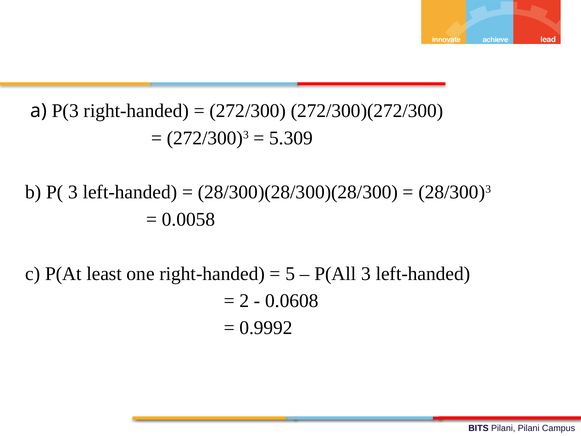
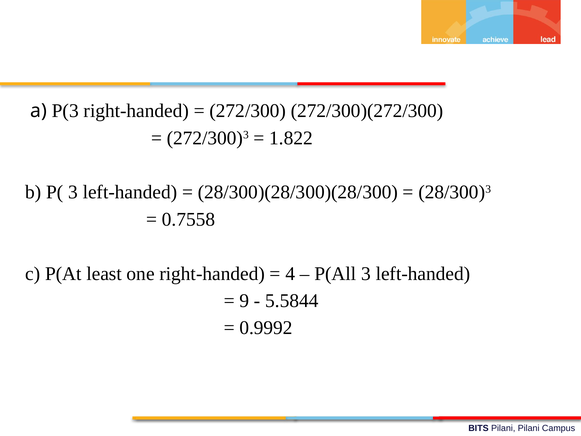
5.309: 5.309 -> 1.822 (291, 138)
0.0058: 0.0058 -> 0.7558 (189, 219)
5: 5 -> 4 (290, 273)
2: 2 -> 9 (244, 301)
0.0608: 0.0608 -> 5.5844 (292, 301)
